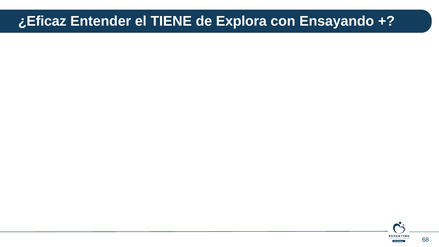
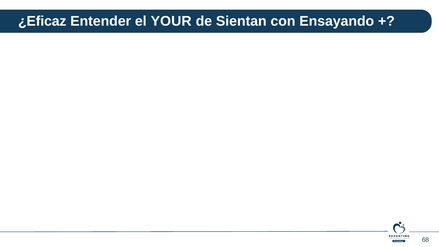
TIENE: TIENE -> YOUR (171, 21)
Explora: Explora -> Sientan (241, 21)
